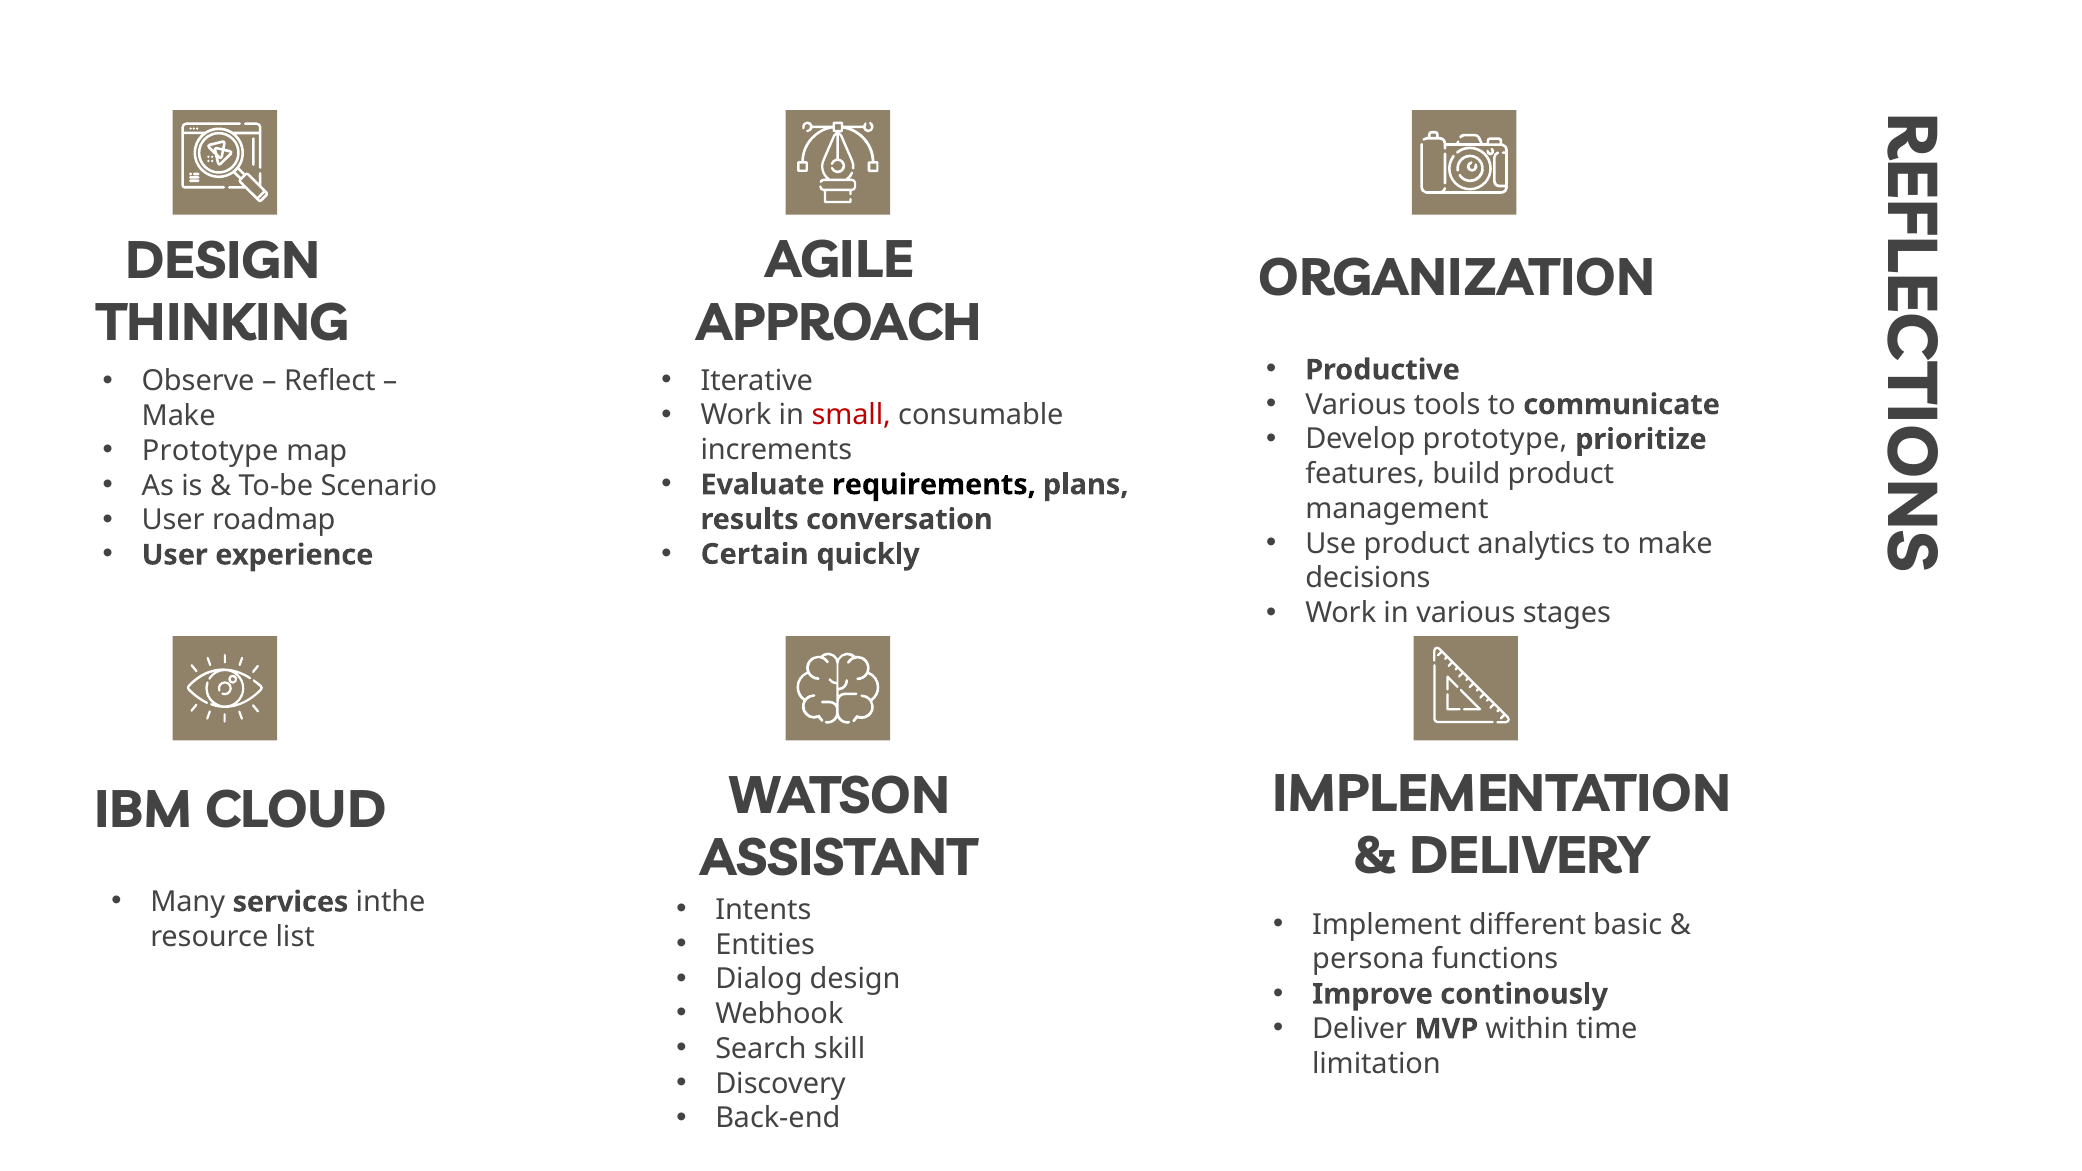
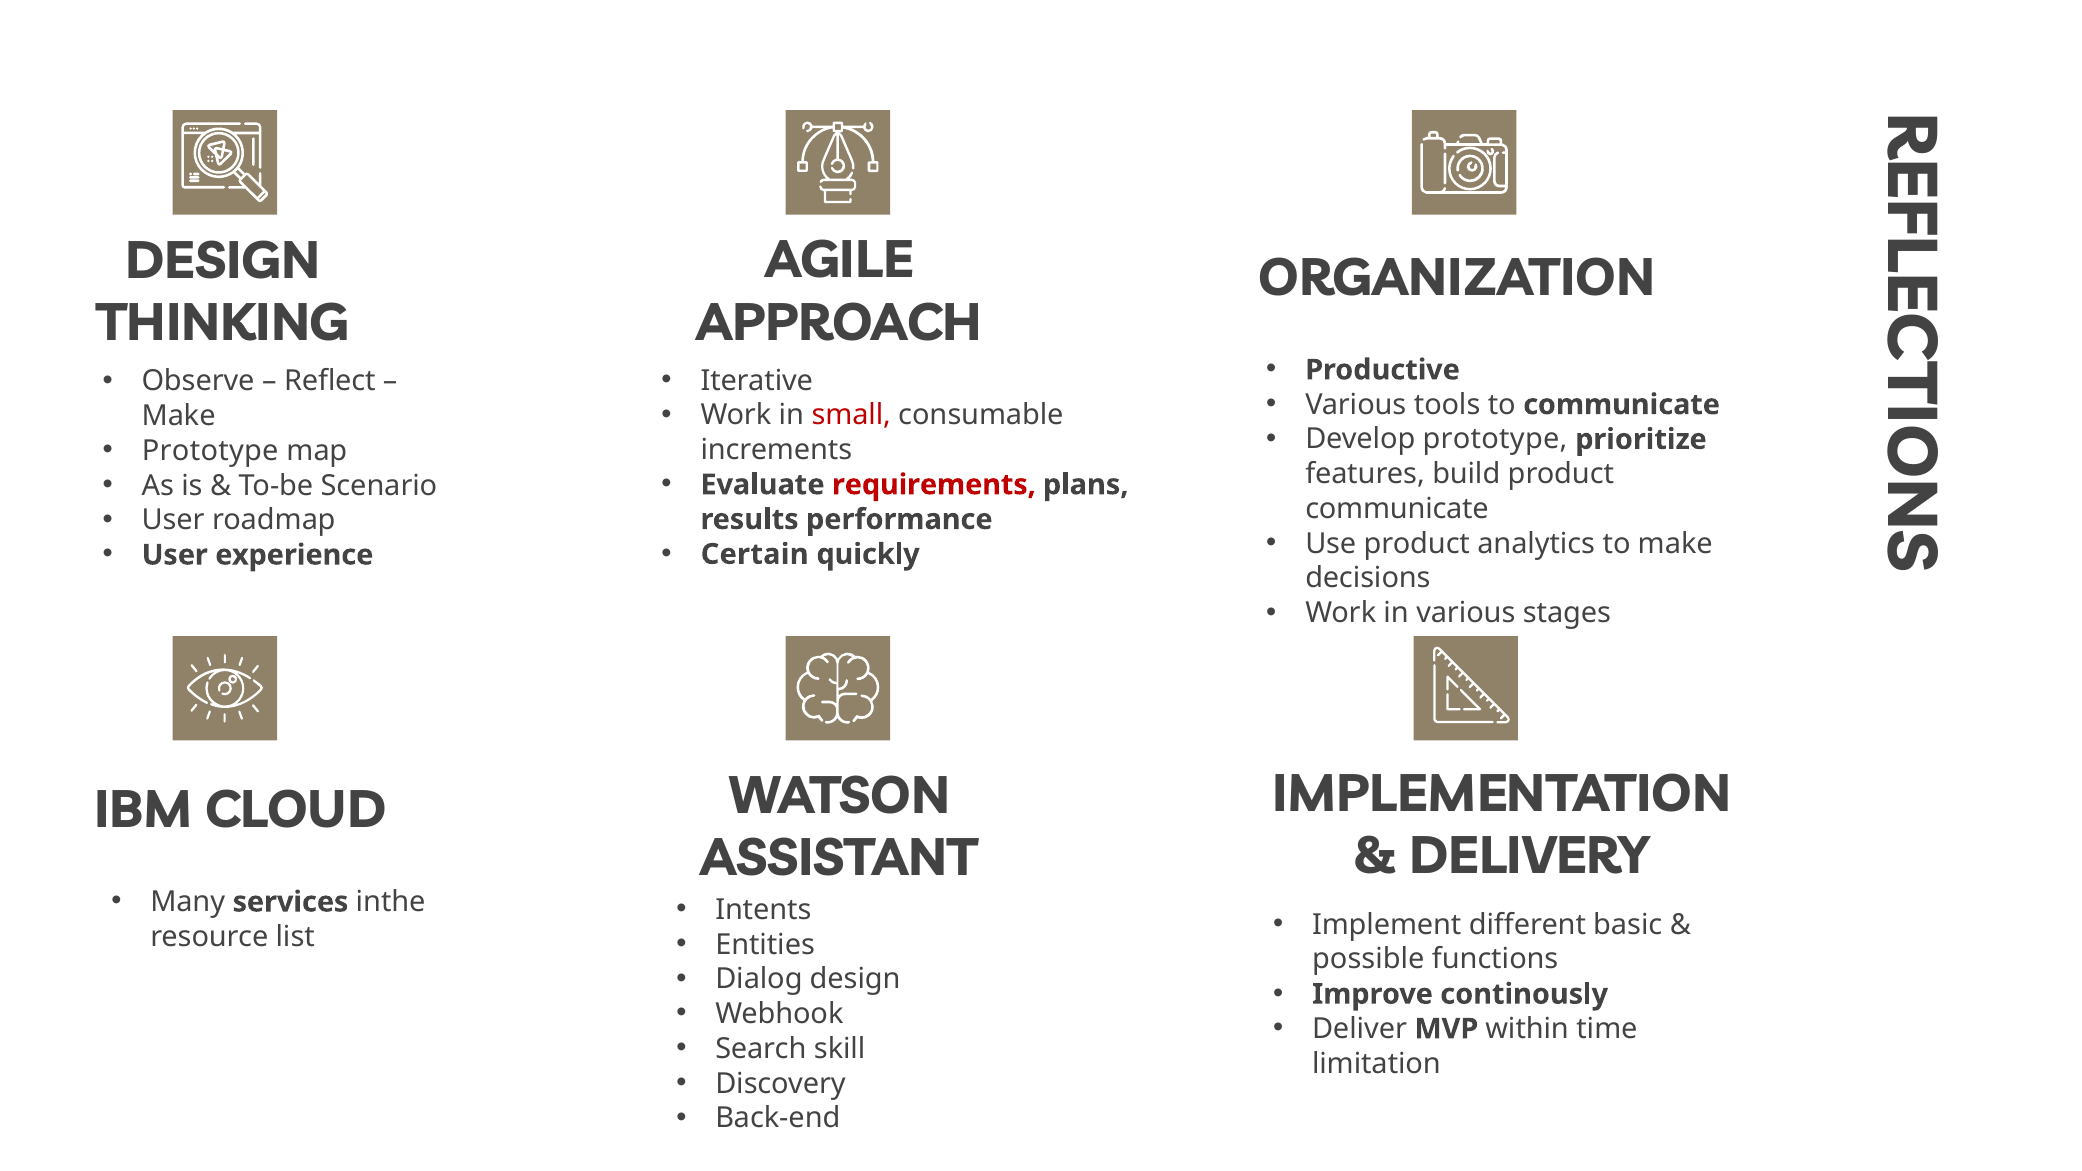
requirements colour: black -> red (934, 485)
management: management -> communicate (1397, 509)
conversation: conversation -> performance (899, 520)
persona: persona -> possible (1368, 960)
